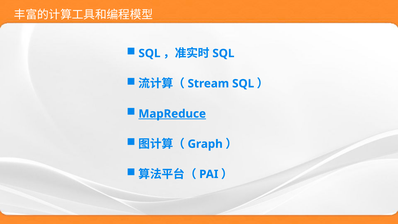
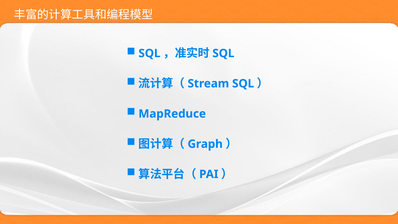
MapReduce underline: present -> none (172, 114)
